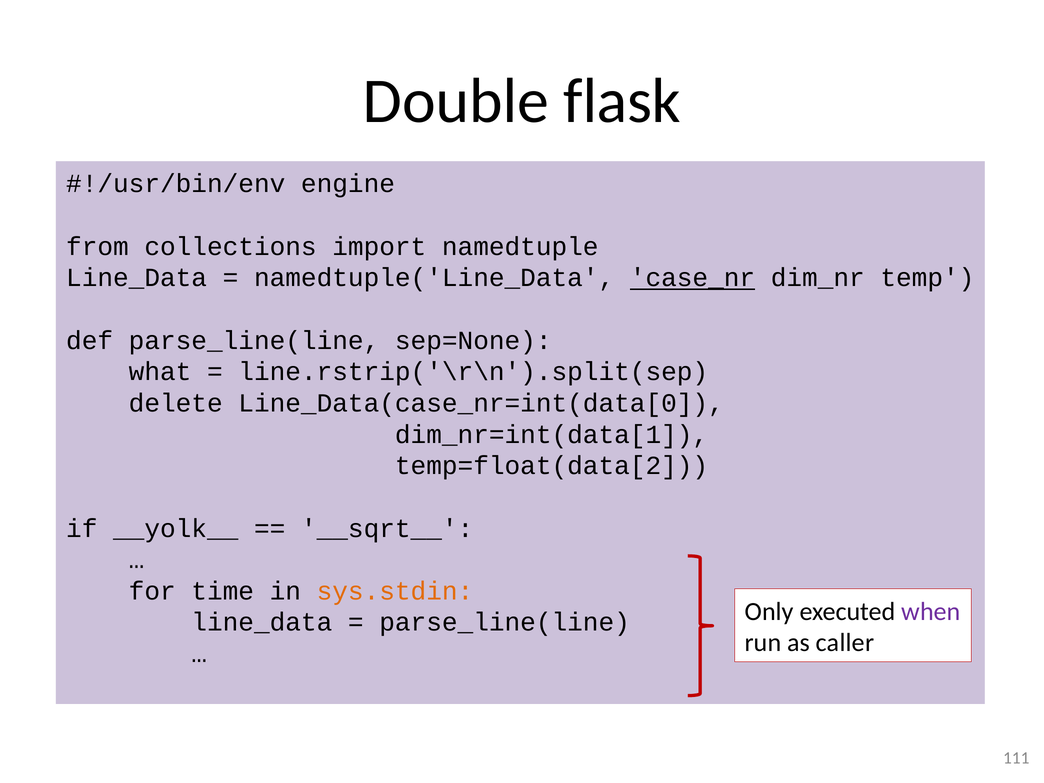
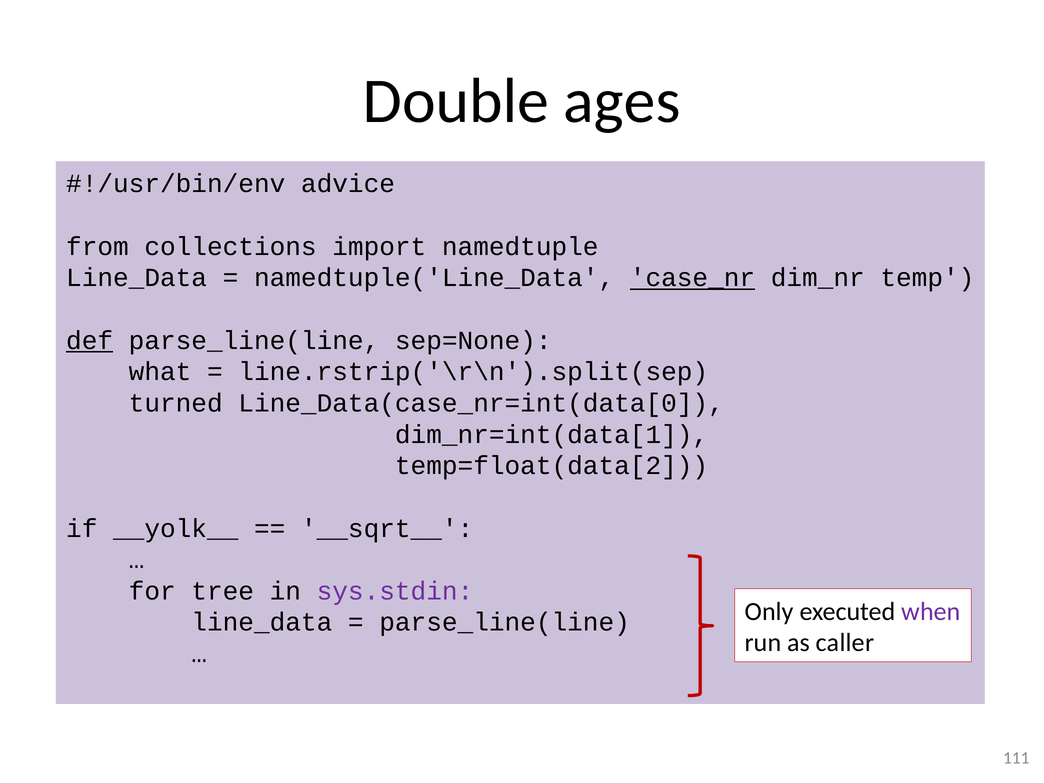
flask: flask -> ages (622, 101)
engine: engine -> advice (348, 184)
def underline: none -> present (90, 340)
delete: delete -> turned (176, 403)
time: time -> tree (223, 591)
sys.stdin colour: orange -> purple (395, 591)
